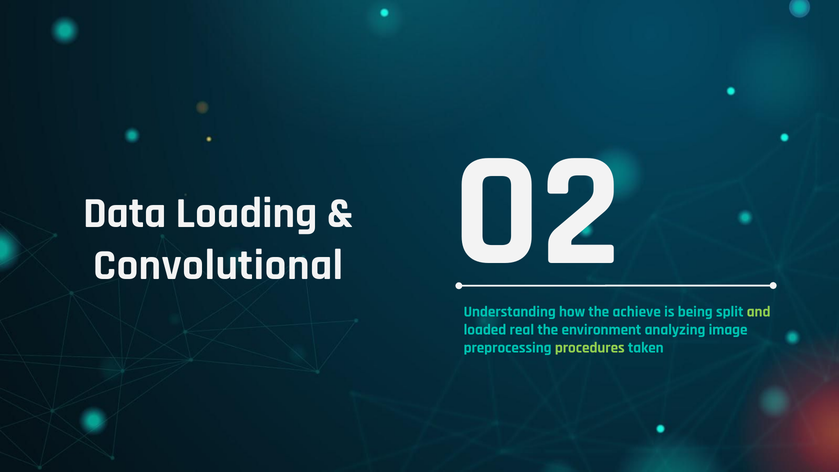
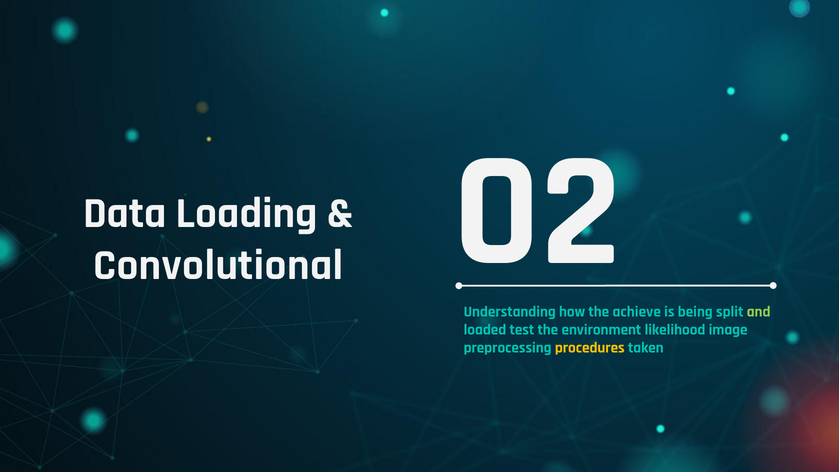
real: real -> test (522, 330)
analyzing: analyzing -> likelihood (675, 330)
procedures colour: light green -> yellow (590, 348)
